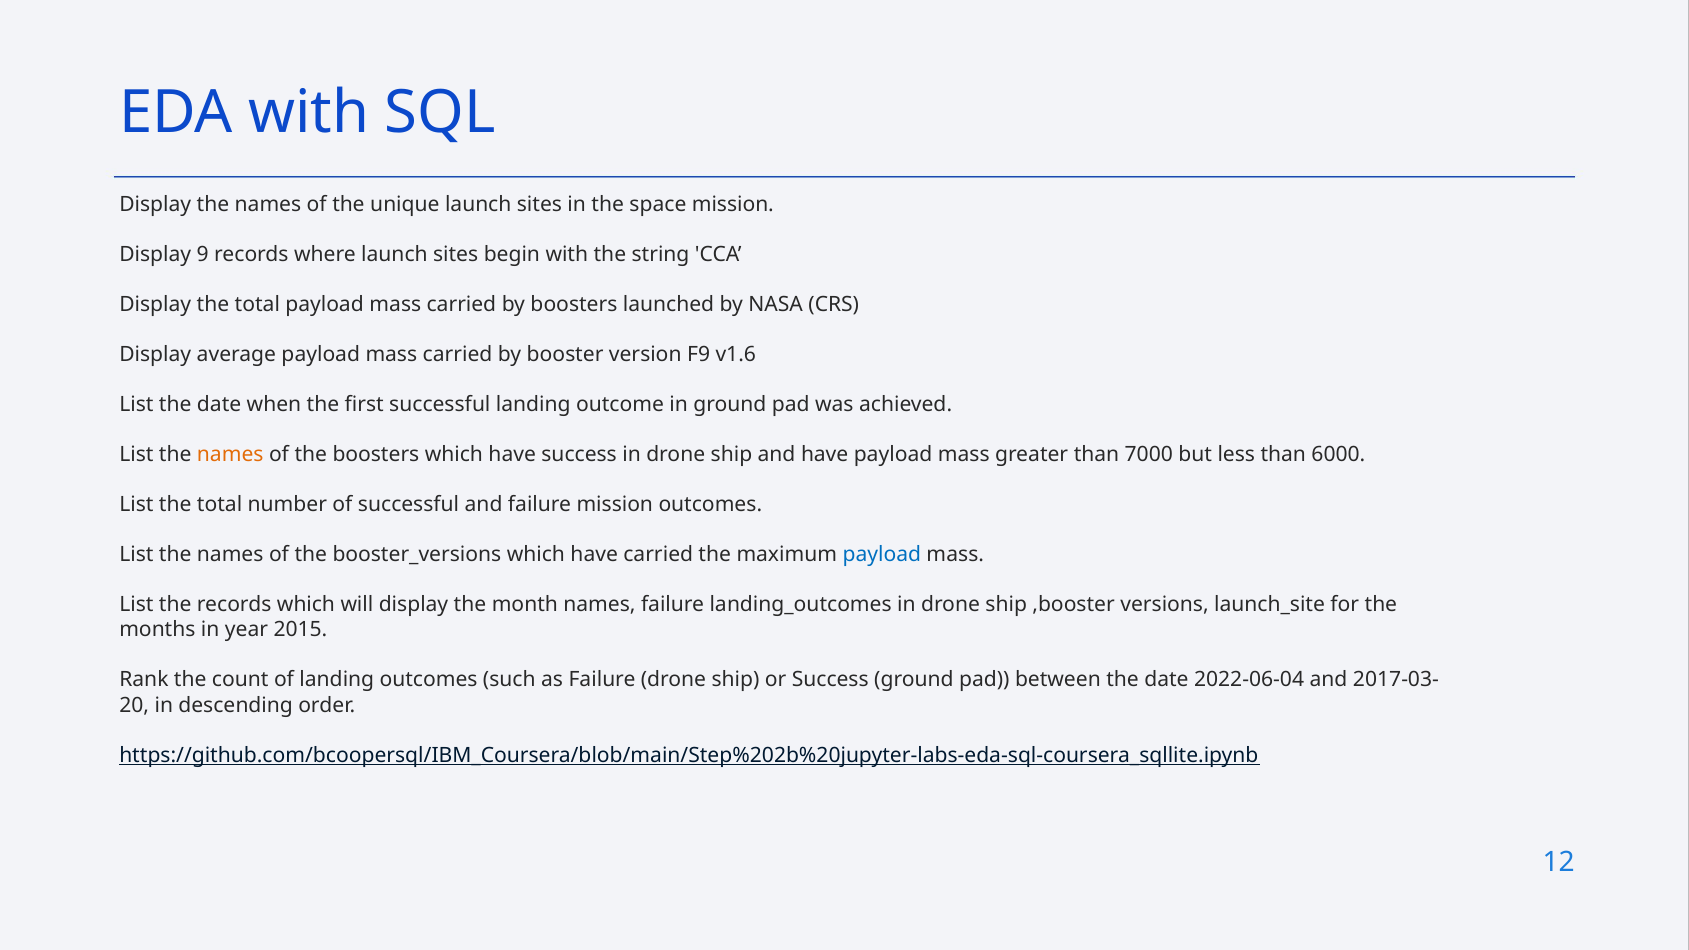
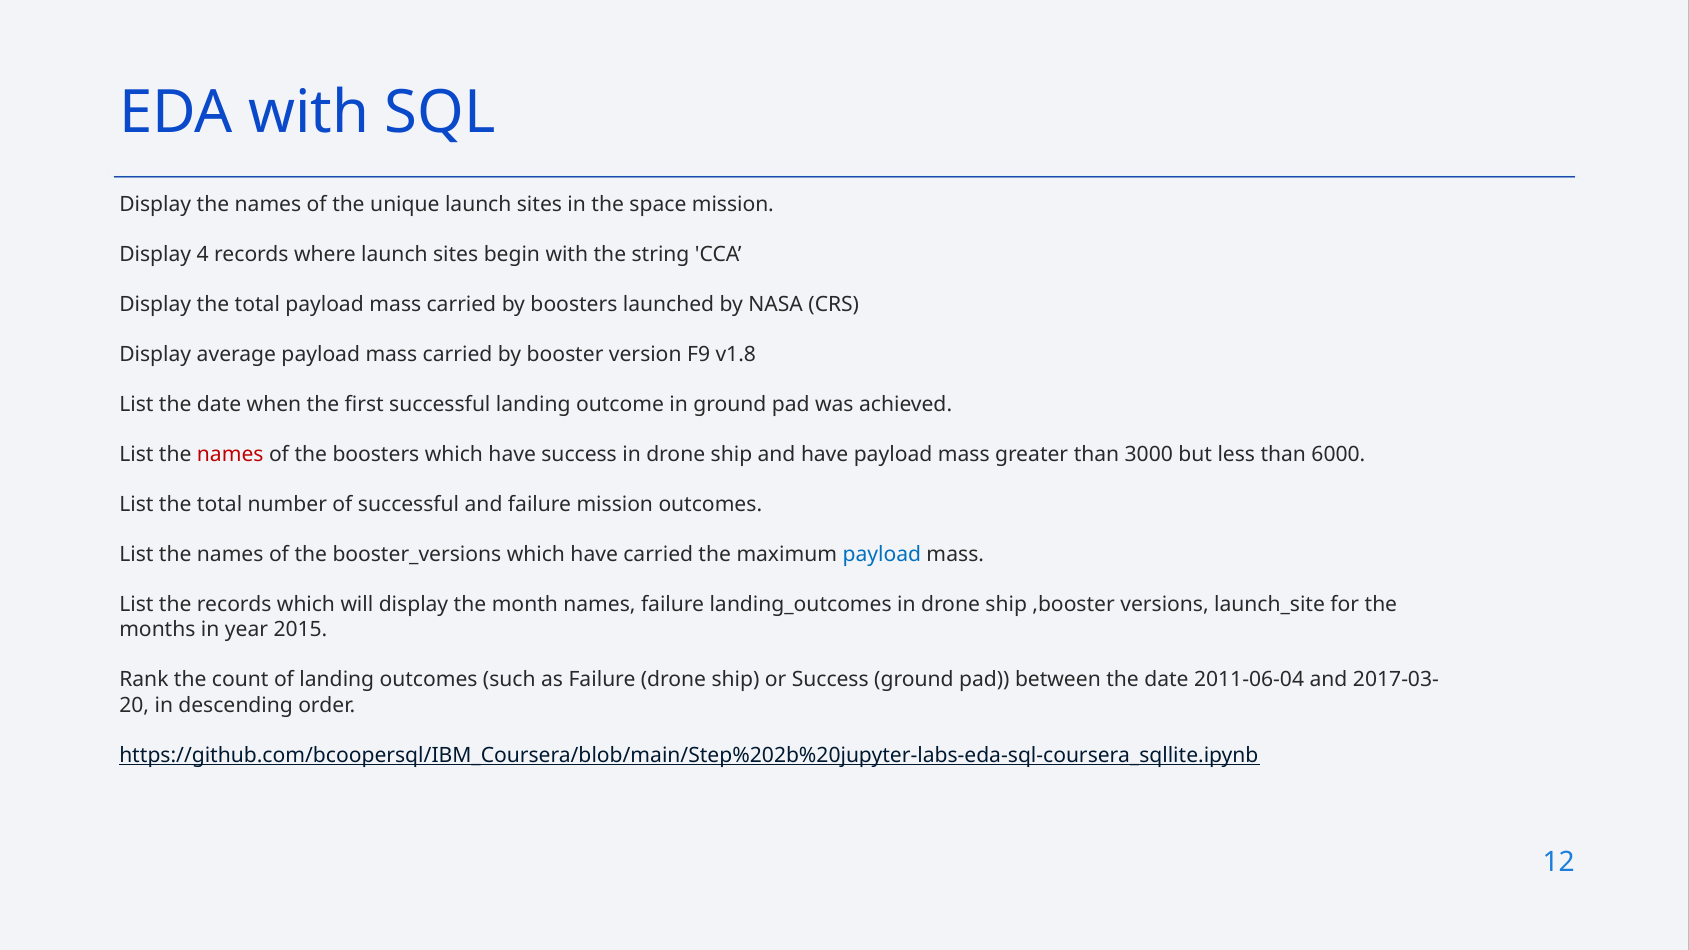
9: 9 -> 4 (203, 255)
v1.6: v1.6 -> v1.8 (736, 355)
names colour: orange -> red (230, 455)
7000: 7000 -> 3000 (1149, 455)
2022-06-04: 2022-06-04 -> 2011-06-04 (1249, 680)
